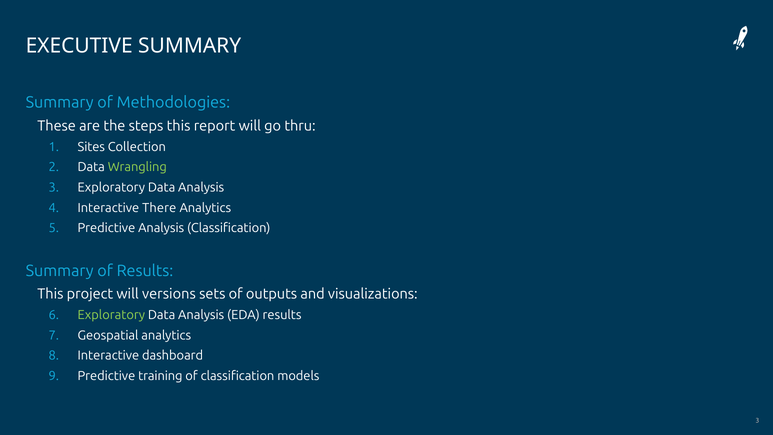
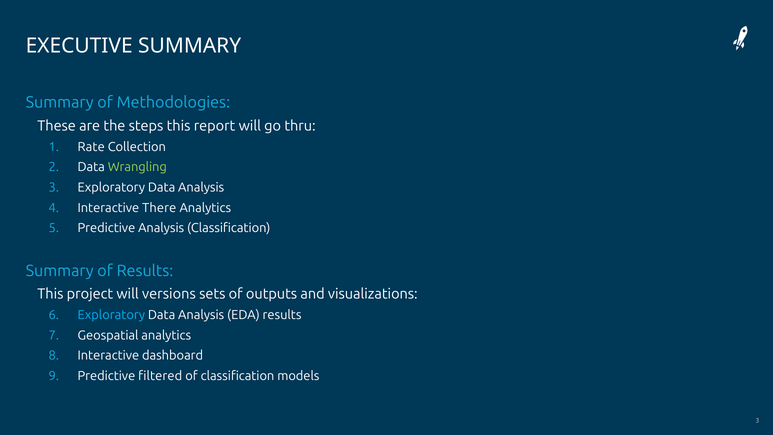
Sites: Sites -> Rate (91, 147)
Exploratory colour: light green -> light blue (111, 315)
training: training -> filtered (160, 376)
